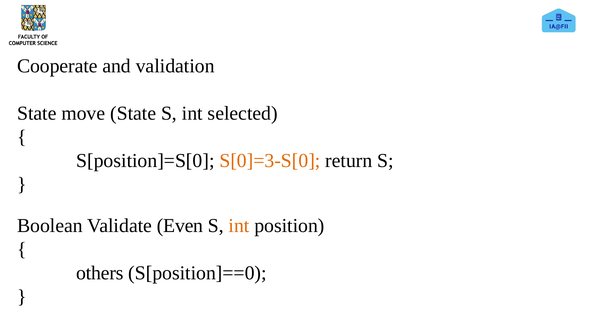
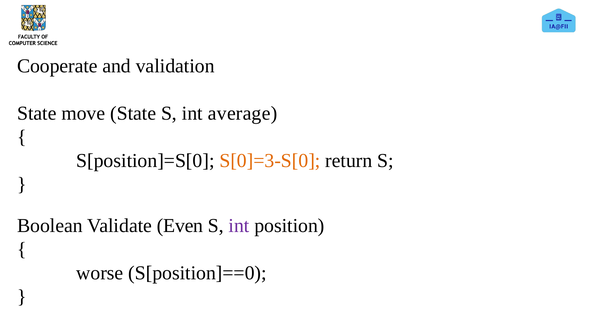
selected: selected -> average (243, 113)
int colour: orange -> purple (239, 226)
others: others -> worse (100, 273)
